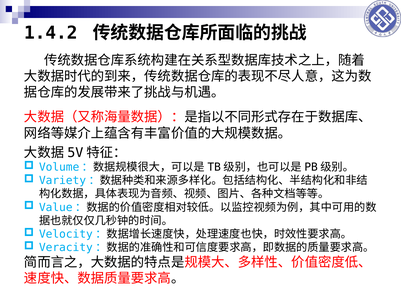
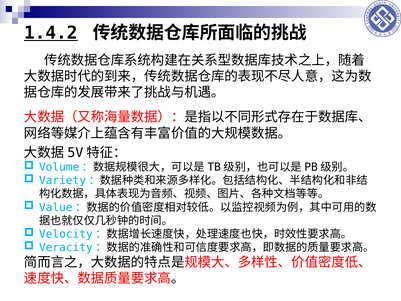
1.4.2 underline: none -> present (51, 33)
